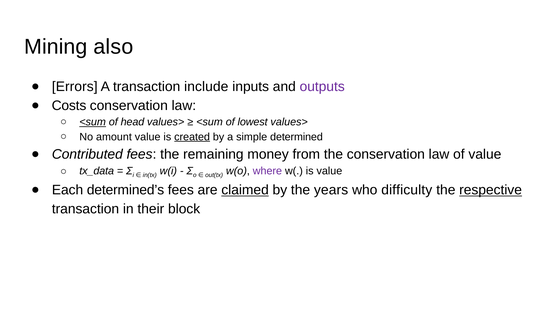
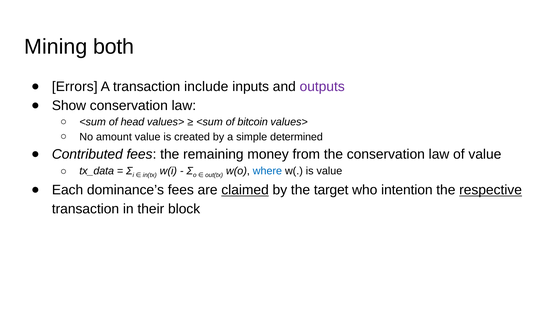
also: also -> both (114, 47)
Costs: Costs -> Show (69, 106)
<sum underline: present -> none (93, 122)
lowest: lowest -> bitcoin (253, 122)
created underline: present -> none (192, 137)
where colour: purple -> blue (267, 171)
determined’s: determined’s -> dominance’s (125, 190)
years: years -> target (331, 190)
difficulty: difficulty -> intention (407, 190)
